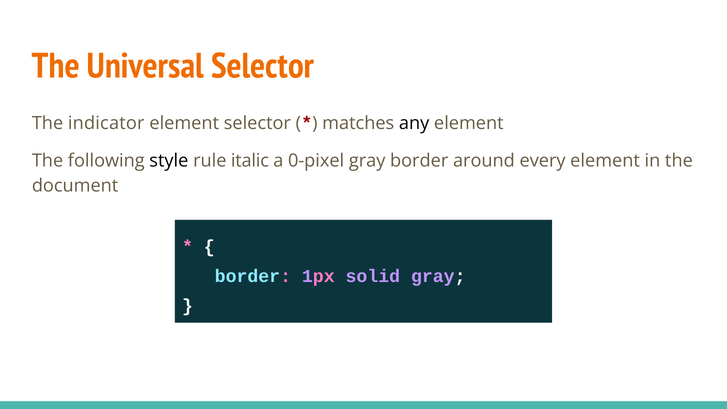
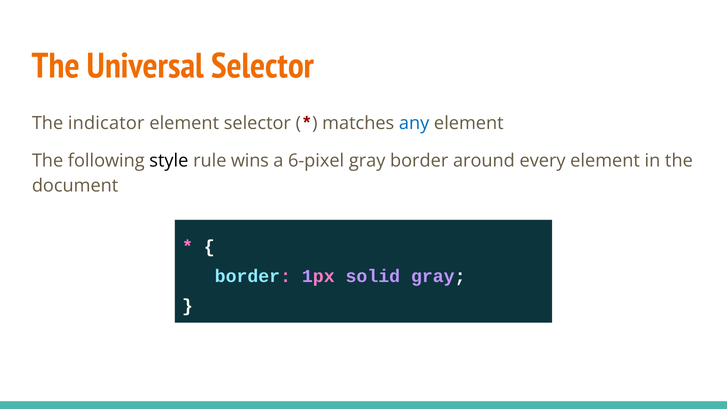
any colour: black -> blue (414, 123)
italic: italic -> wins (250, 161)
0-pixel: 0-pixel -> 6-pixel (316, 161)
